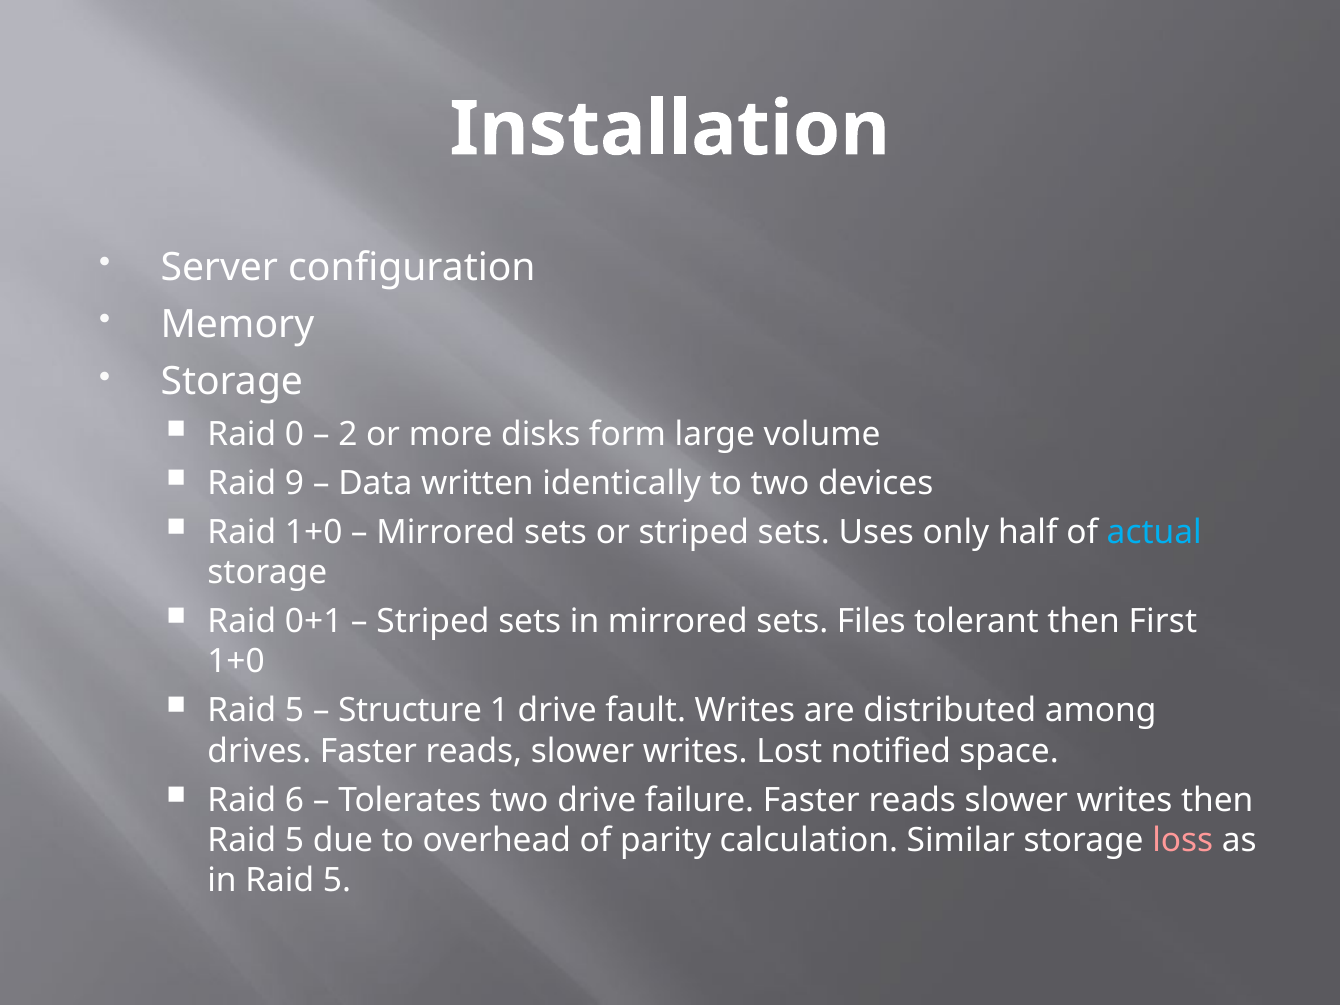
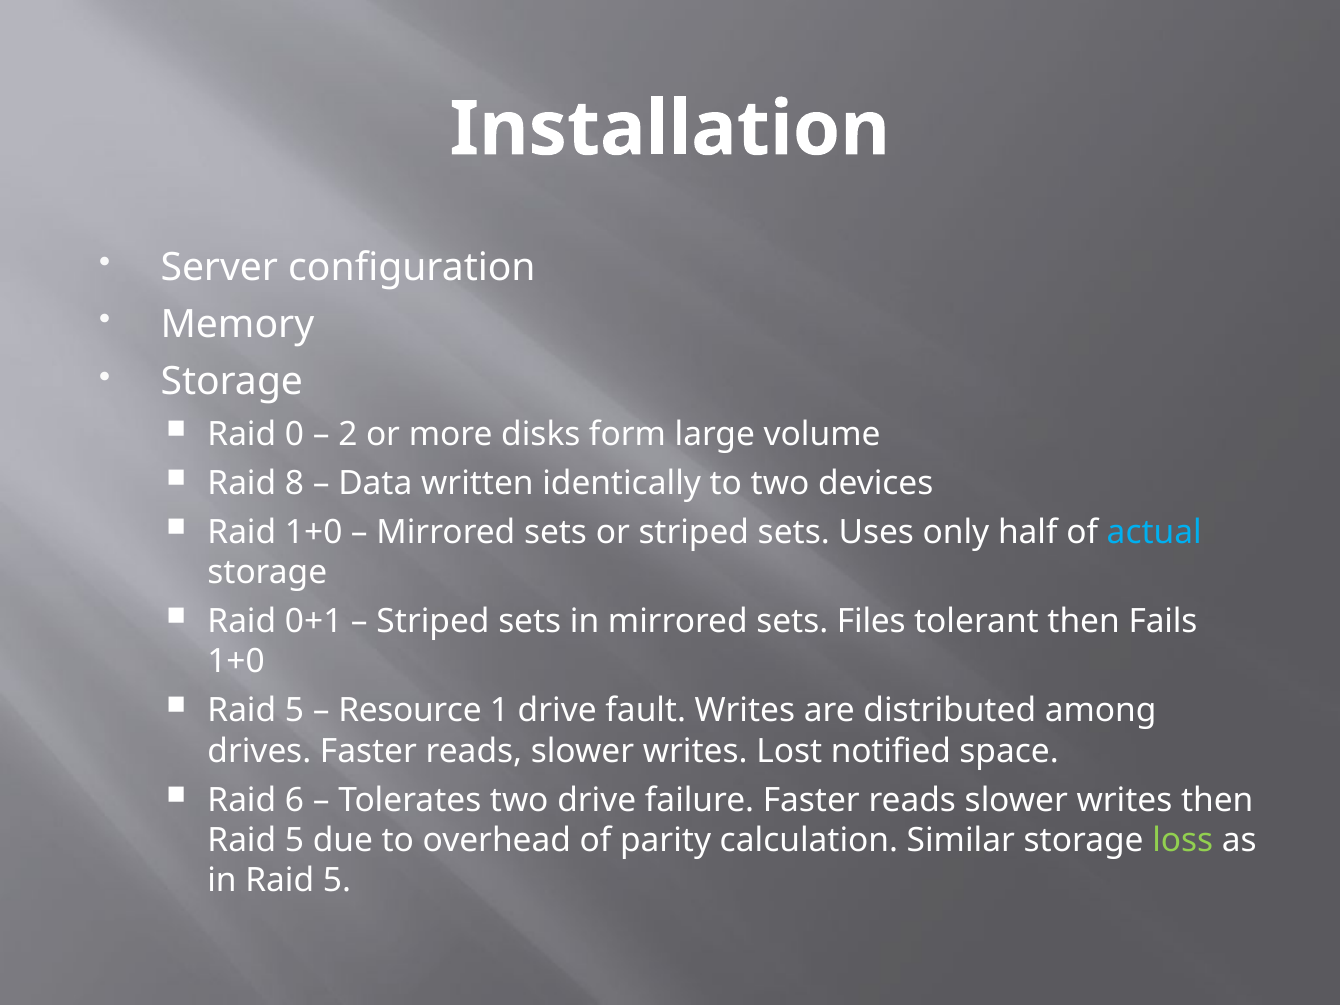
9: 9 -> 8 (295, 483)
First: First -> Fails (1163, 622)
Structure: Structure -> Resource (410, 711)
loss colour: pink -> light green (1183, 840)
